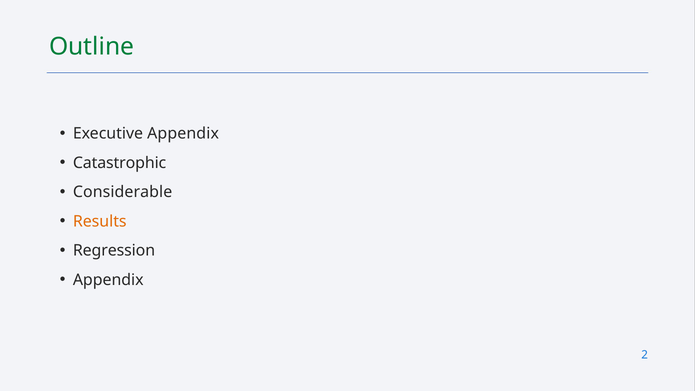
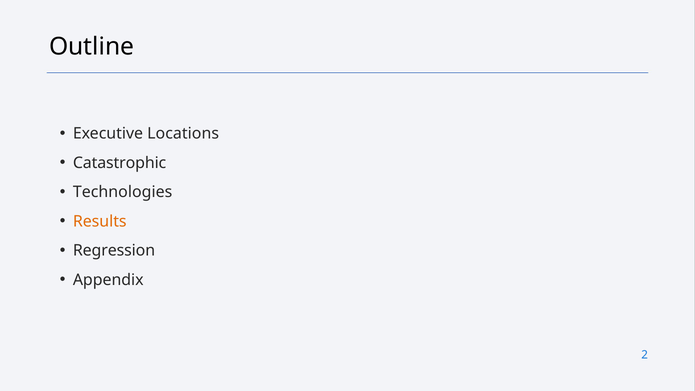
Outline colour: green -> black (92, 46)
Executive Appendix: Appendix -> Locations (183, 134)
Considerable: Considerable -> Technologies (123, 192)
